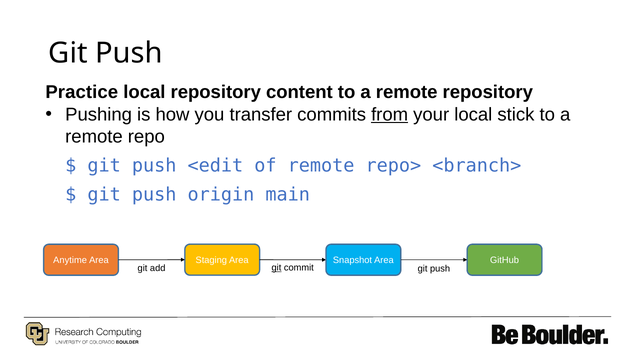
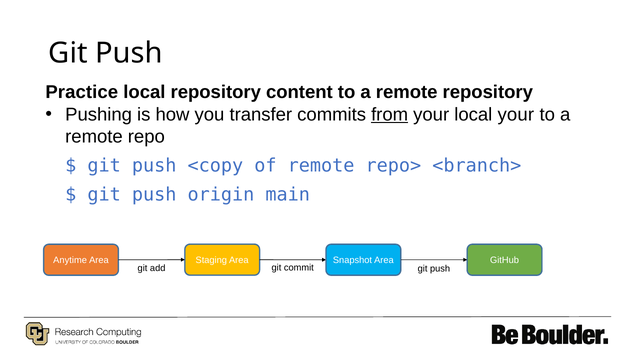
local stick: stick -> your (516, 115)
<edit: <edit -> <copy (215, 166)
git underline: present -> none (276, 268)
